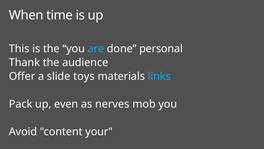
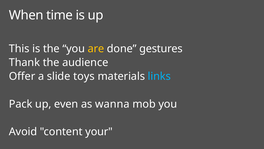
are colour: light blue -> yellow (96, 49)
personal: personal -> gestures (161, 49)
nerves: nerves -> wanna (112, 104)
